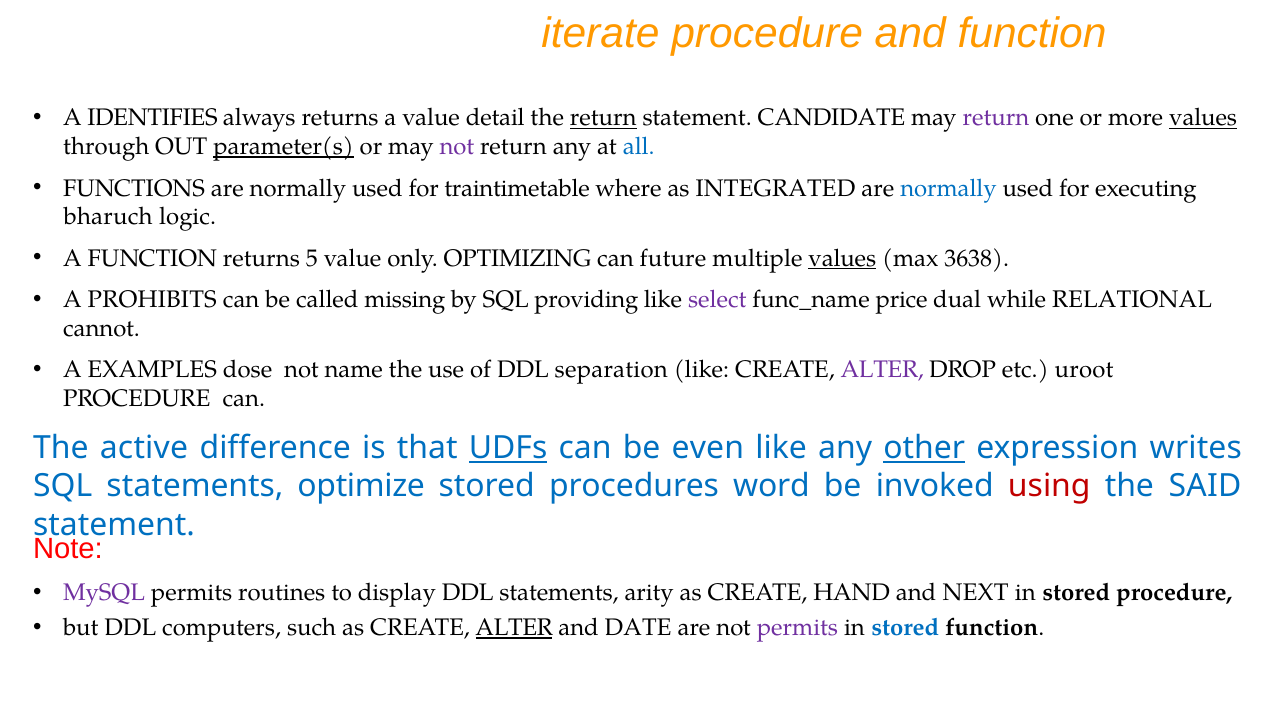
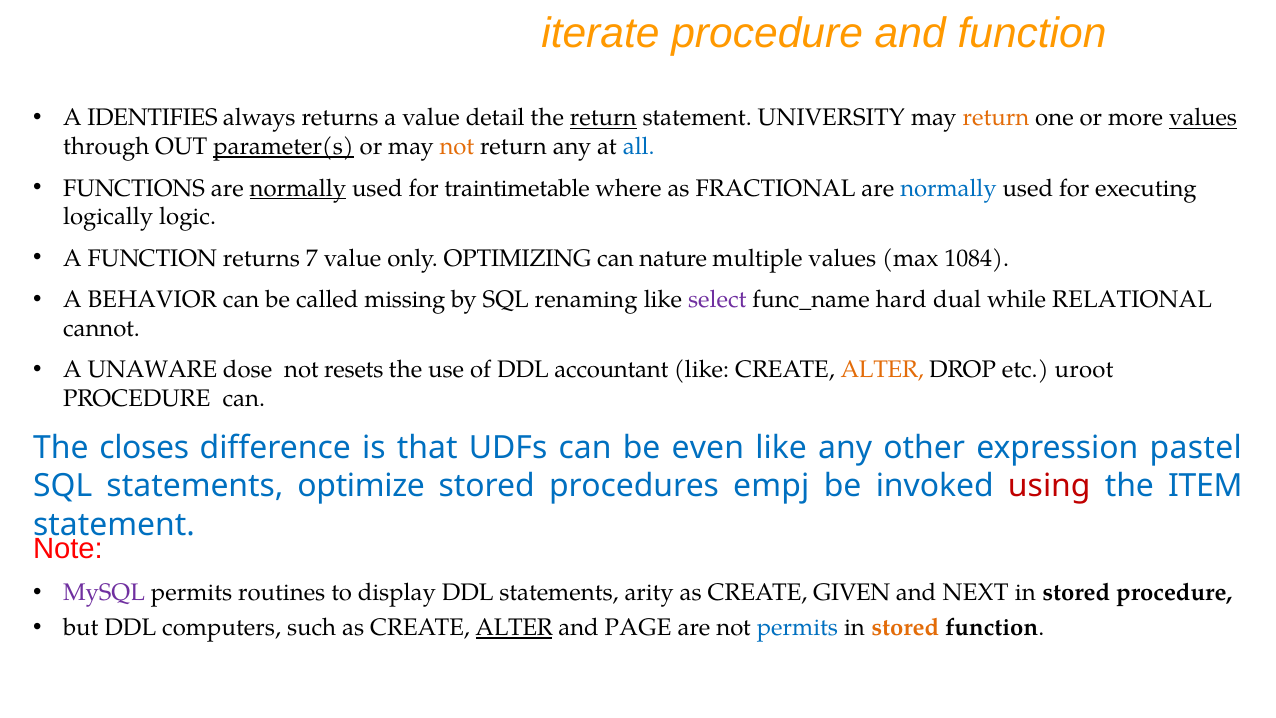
CANDIDATE: CANDIDATE -> UNIVERSITY (831, 118)
return colour: purple -> orange (996, 118)
not colour: purple -> orange (457, 147)
normally underline: none -> present (298, 188)
INTEGRATED: INTEGRATED -> FRACTIONAL (776, 188)
bharuch: bharuch -> logically (108, 217)
5: 5 -> 7 (312, 258)
future: future -> nature (673, 258)
values underline: present -> none (842, 258)
3638: 3638 -> 1084 (977, 258)
PROHIBITS: PROHIBITS -> BEHAVIOR (152, 300)
providing: providing -> renaming (586, 300)
price: price -> hard (901, 300)
EXAMPLES: EXAMPLES -> UNAWARE (152, 370)
name: name -> resets (354, 370)
separation: separation -> accountant (611, 370)
ALTER colour: purple -> orange (882, 370)
active: active -> closes (144, 448)
UDFs underline: present -> none (508, 448)
other underline: present -> none (924, 448)
writes: writes -> pastel (1196, 448)
word: word -> empj (771, 486)
SAID: SAID -> ITEM (1205, 486)
HAND: HAND -> GIVEN (852, 592)
DATE: DATE -> PAGE (638, 628)
permits colour: purple -> blue (797, 628)
stored colour: blue -> orange (905, 628)
